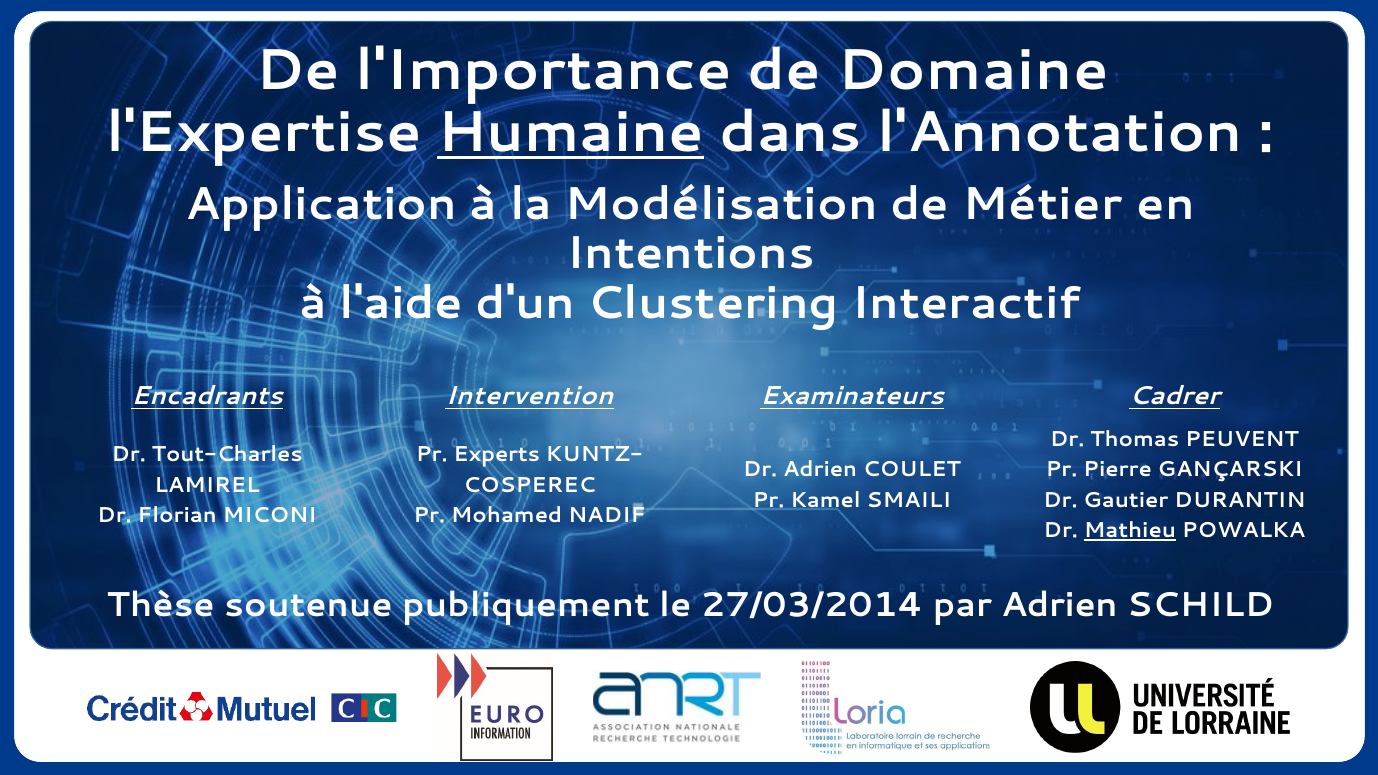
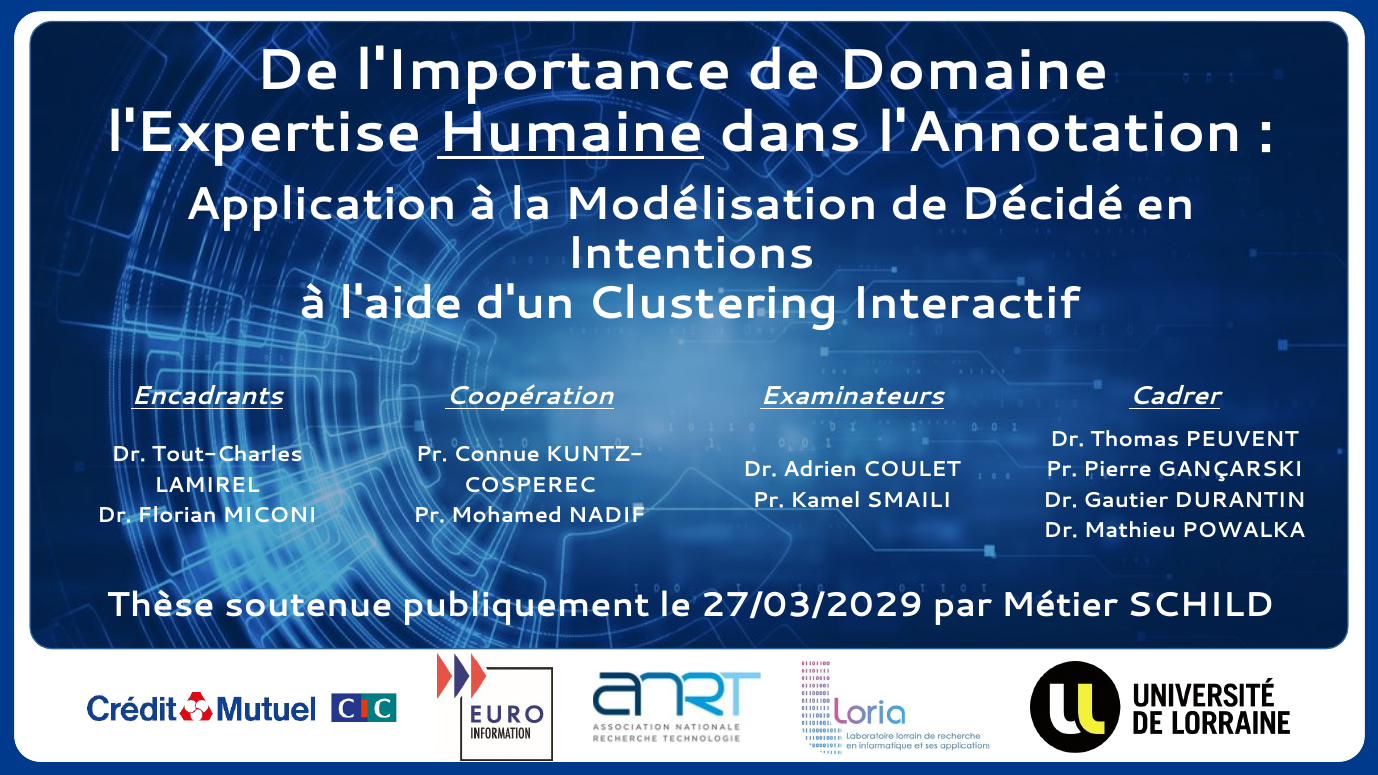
Métier: Métier -> Décidé (1043, 204)
Intervention: Intervention -> Coopération (529, 396)
Experts: Experts -> Connue (497, 455)
Mathieu underline: present -> none (1130, 531)
27/03/2014: 27/03/2014 -> 27/03/2029 (812, 605)
par Adrien: Adrien -> Métier (1059, 605)
